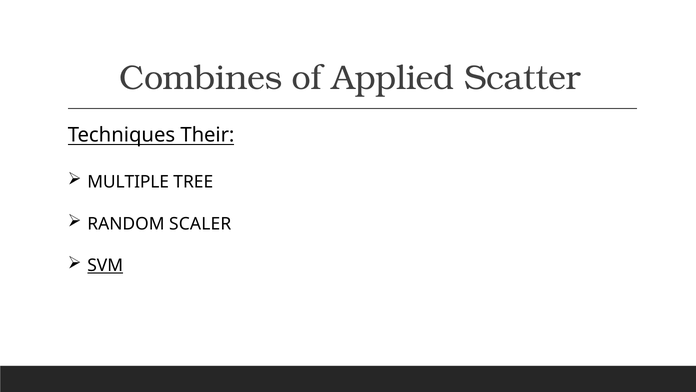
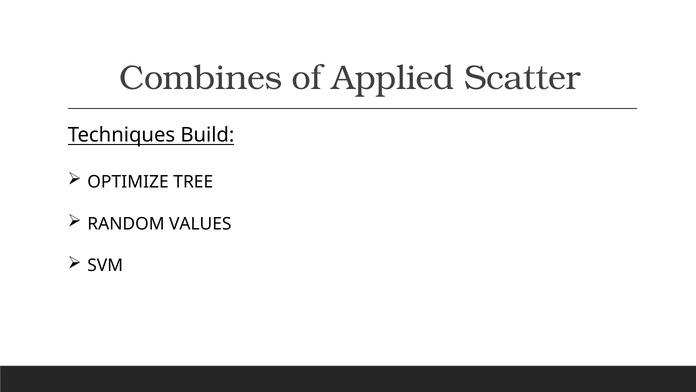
Their: Their -> Build (207, 135)
MULTIPLE: MULTIPLE -> OPTIMIZE (128, 182)
SCALER: SCALER -> VALUES (200, 224)
SVM underline: present -> none (105, 265)
